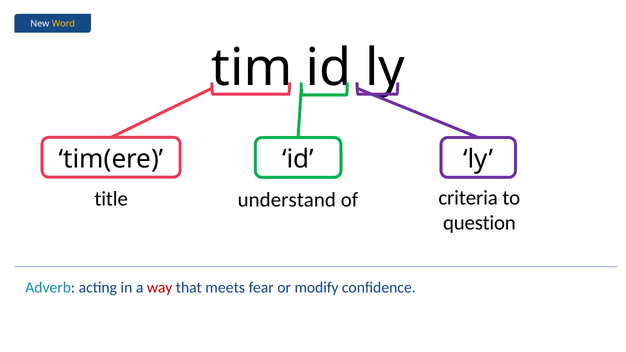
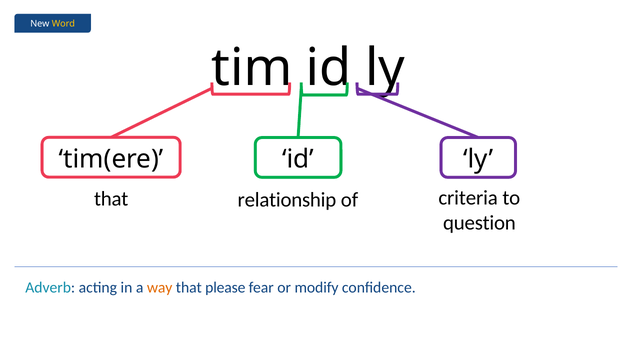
title: title -> that (111, 199)
understand: understand -> relationship (287, 200)
way colour: red -> orange (160, 288)
meets: meets -> please (225, 288)
